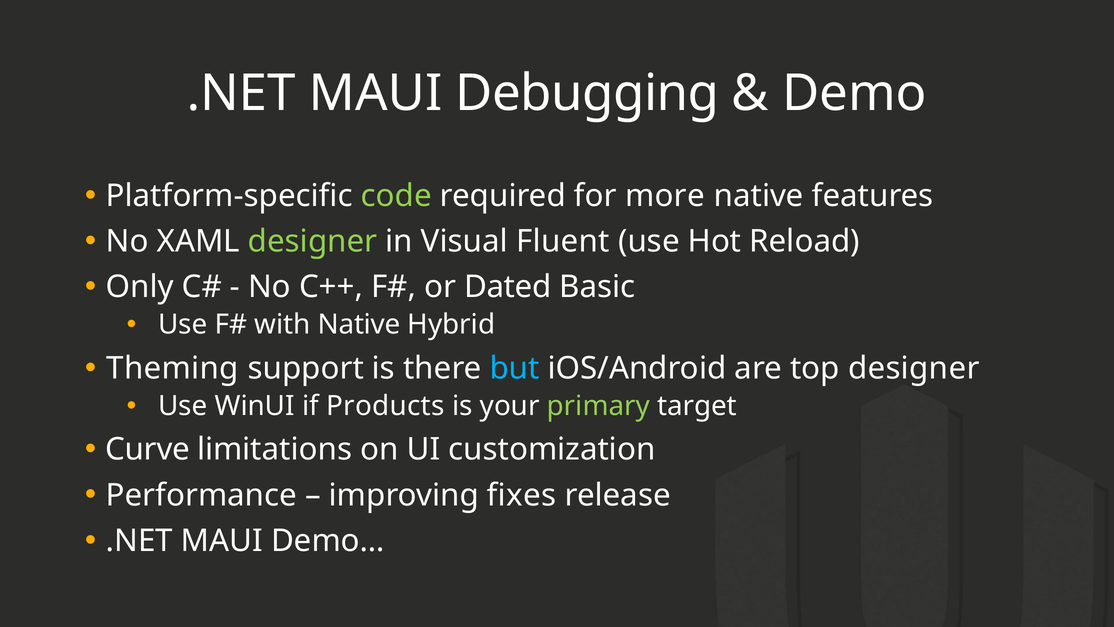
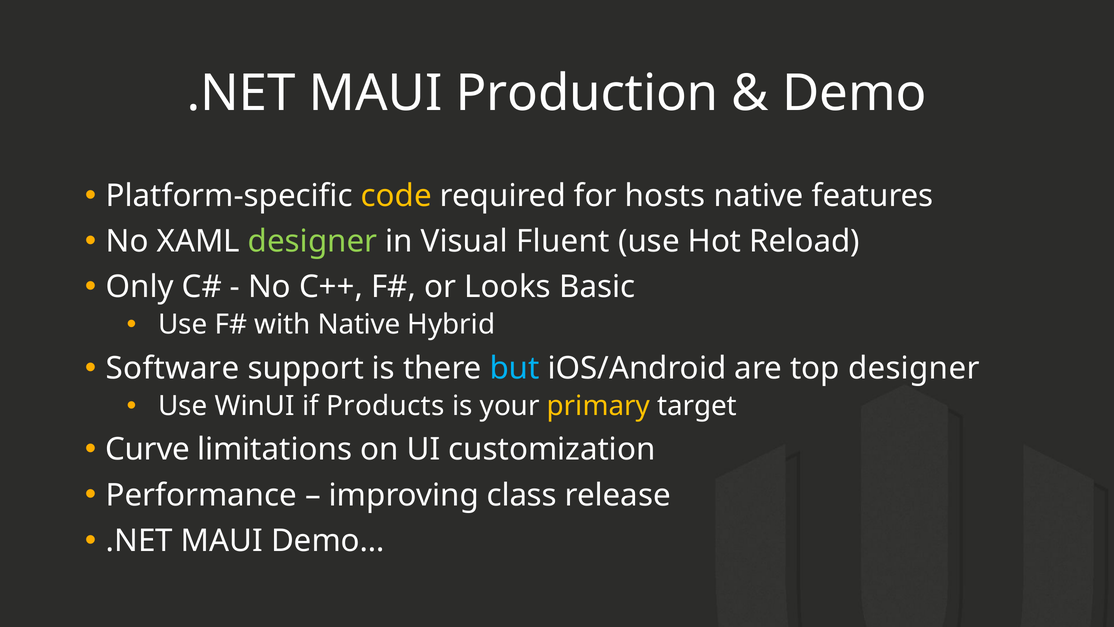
Debugging: Debugging -> Production (587, 94)
code colour: light green -> yellow (396, 196)
more: more -> hosts (665, 196)
Dated: Dated -> Looks (508, 287)
Theming: Theming -> Software (173, 368)
primary colour: light green -> yellow (598, 406)
fixes: fixes -> class (522, 495)
